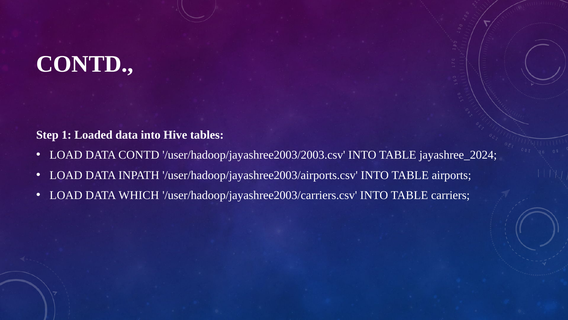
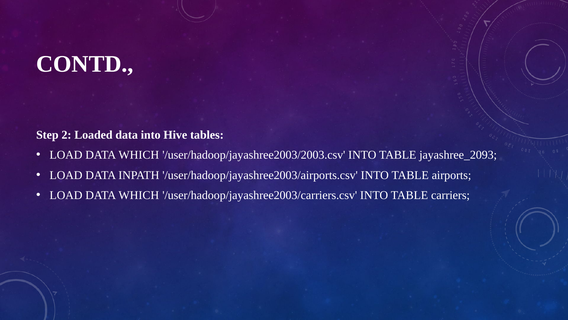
1: 1 -> 2 (66, 135)
CONTD: CONTD -> WHICH (139, 155)
jayashree_2024: jayashree_2024 -> jayashree_2093 (458, 155)
